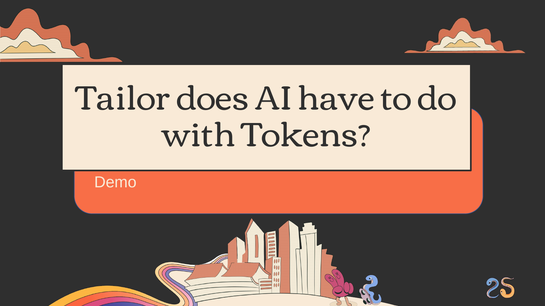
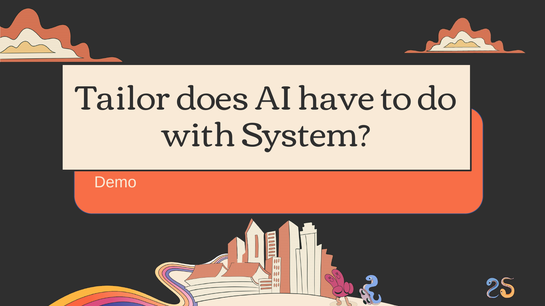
Tokens: Tokens -> System (306, 136)
